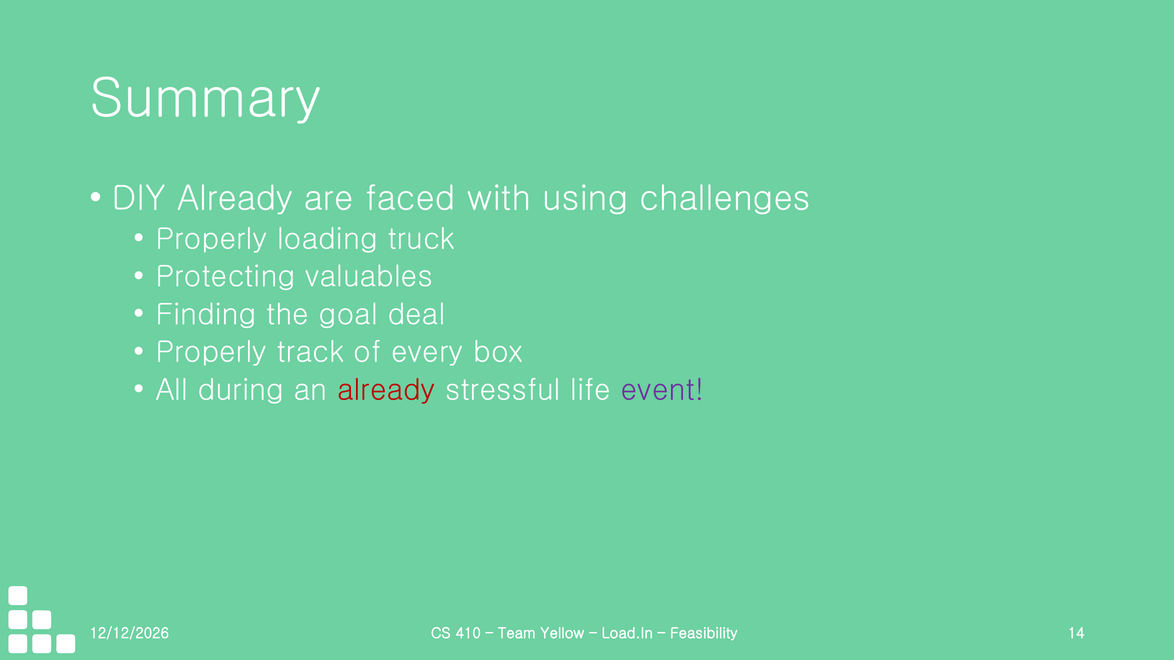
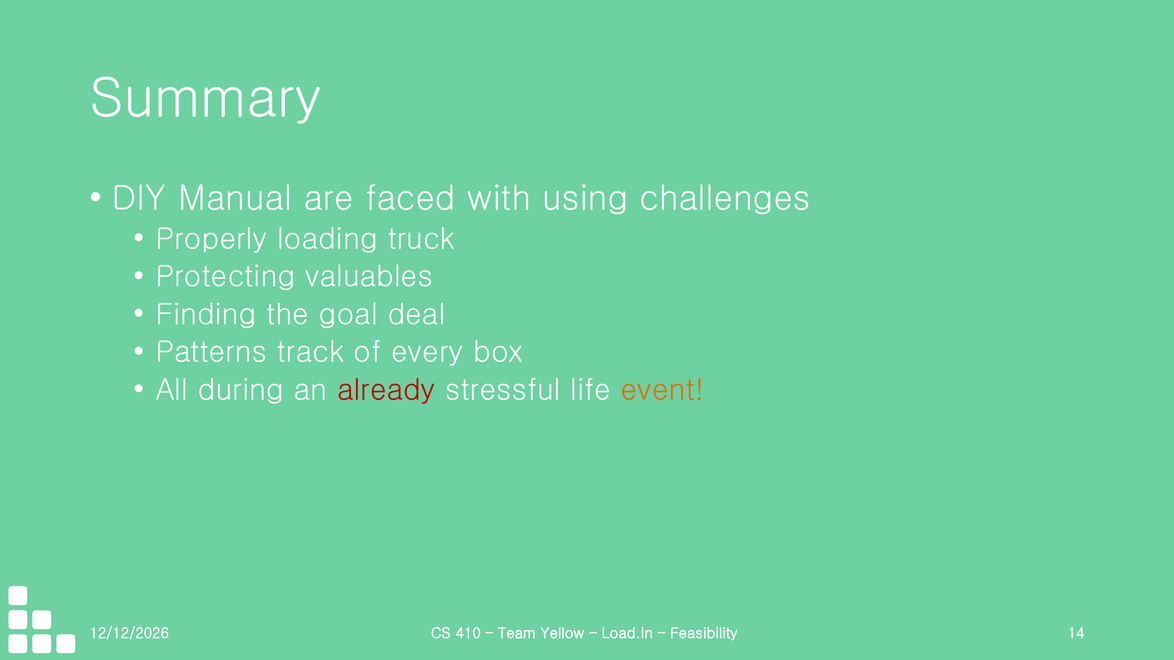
DIY Already: Already -> Manual (235, 198)
Properly: Properly -> Patterns (211, 352)
event colour: purple -> orange (663, 390)
